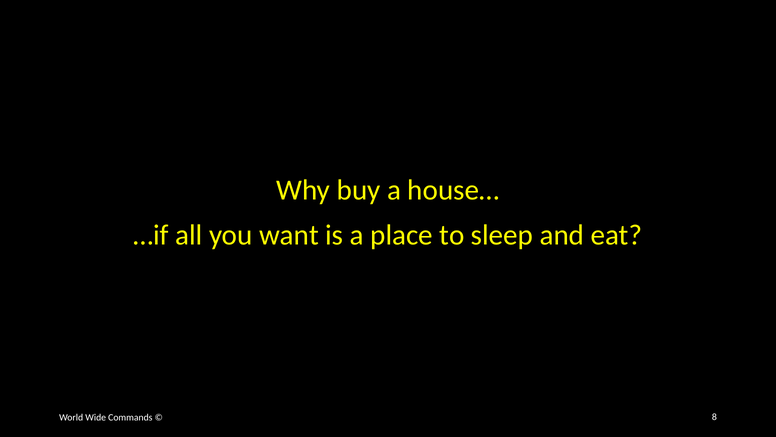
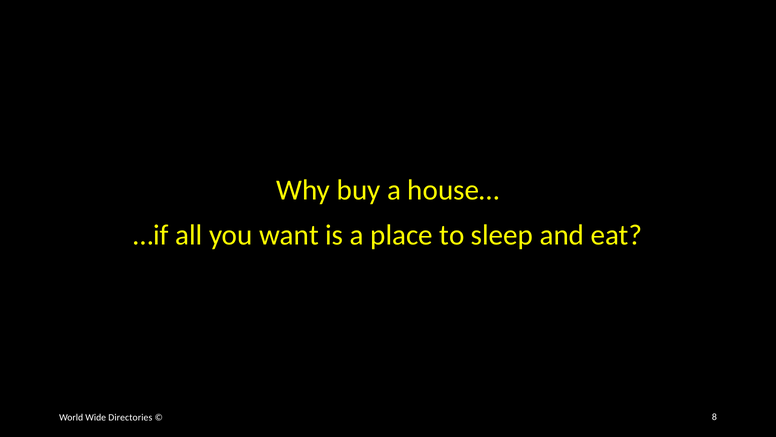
Commands: Commands -> Directories (130, 417)
